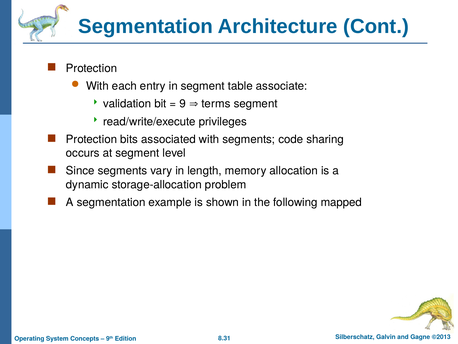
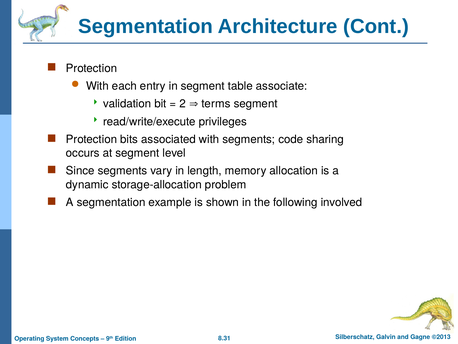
9: 9 -> 2 (183, 104)
mapped: mapped -> involved (341, 202)
